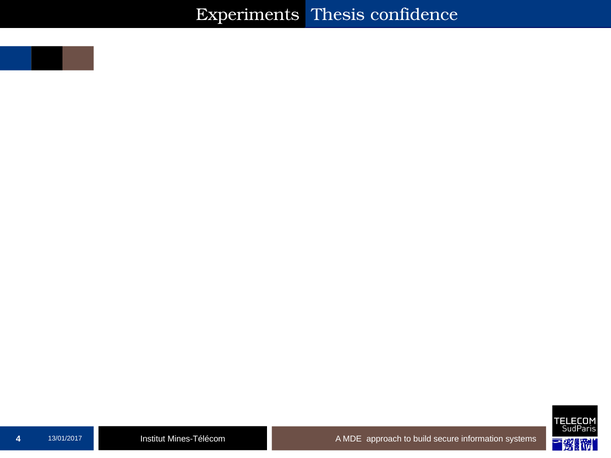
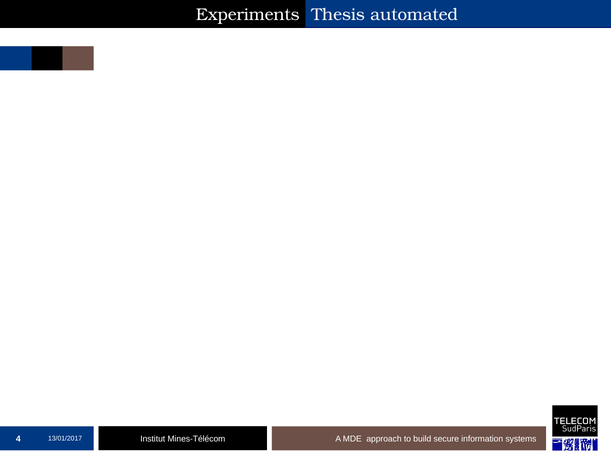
confidence: confidence -> automated (414, 15)
